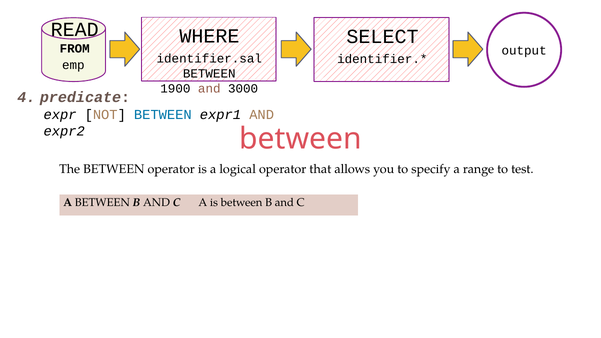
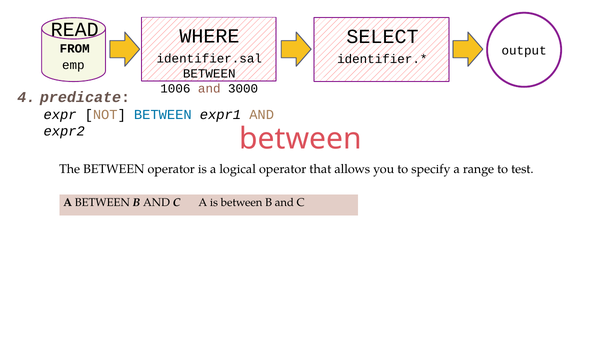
1900: 1900 -> 1006 (175, 89)
